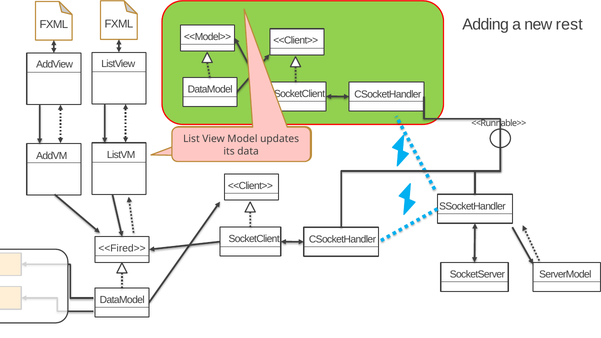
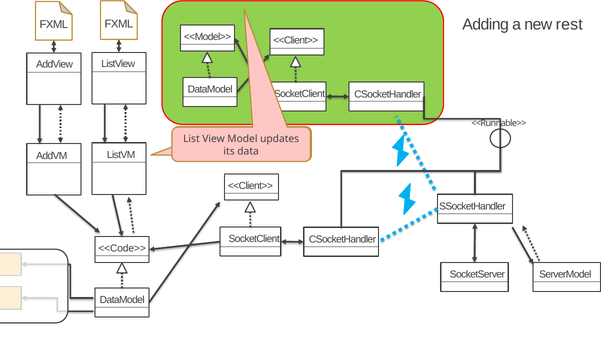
<<Fired>>: <<Fired>> -> <<Code>> (122, 248)
